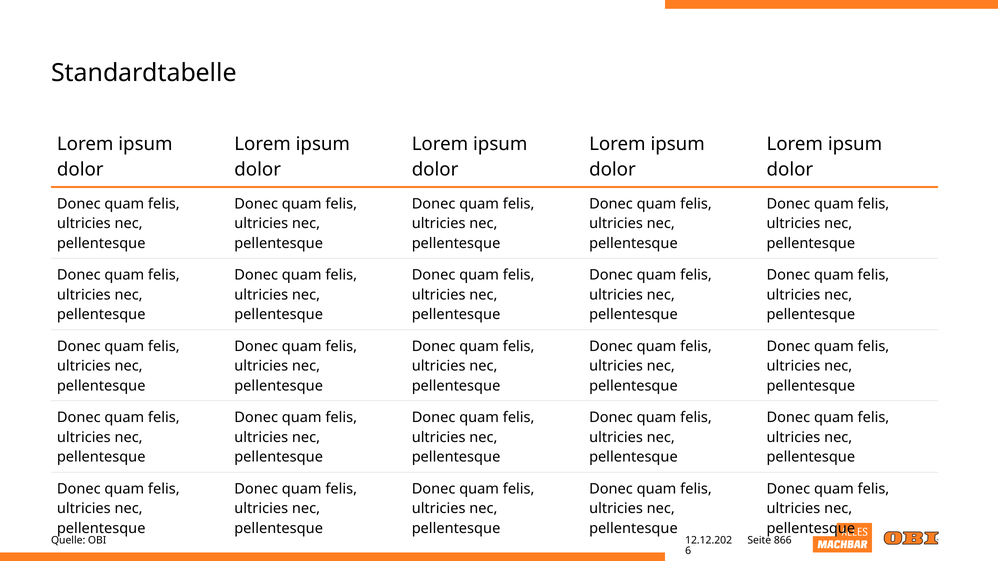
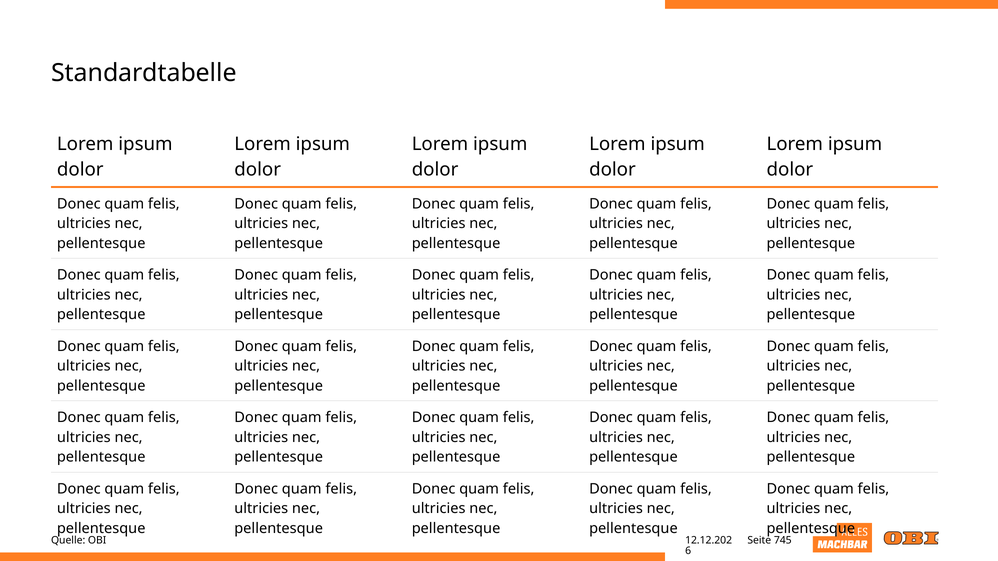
866: 866 -> 745 (783, 541)
